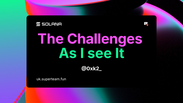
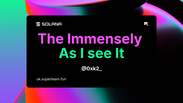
Challenges: Challenges -> Immensely (105, 39)
